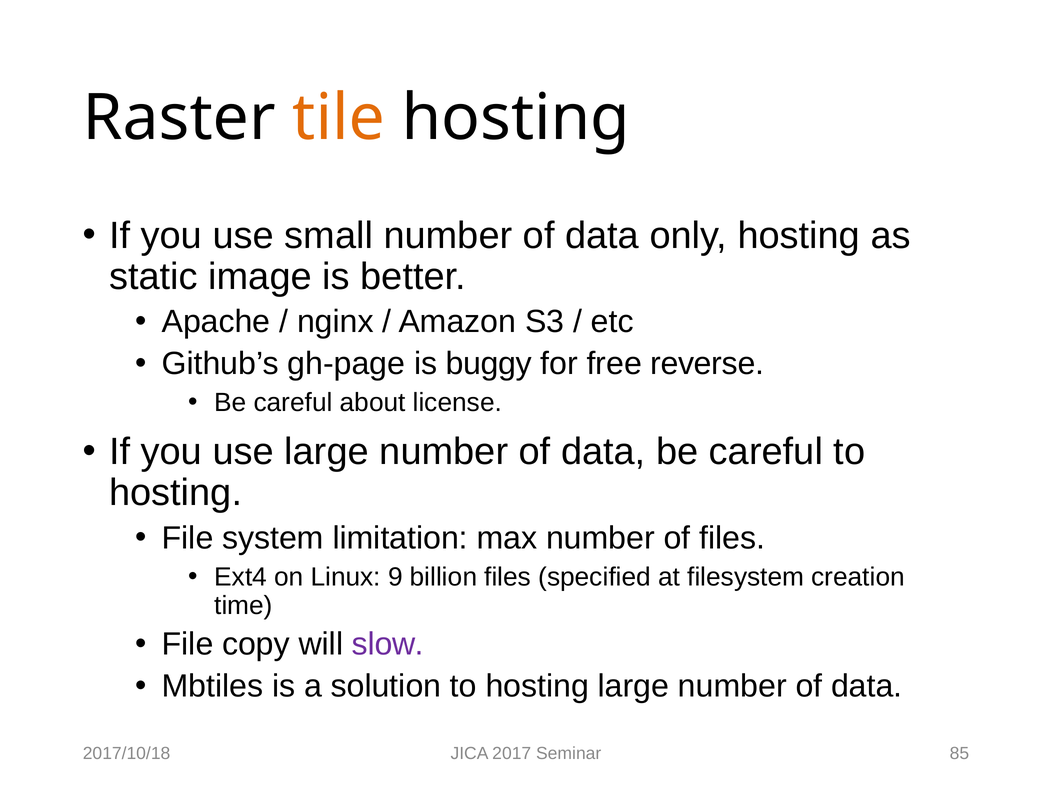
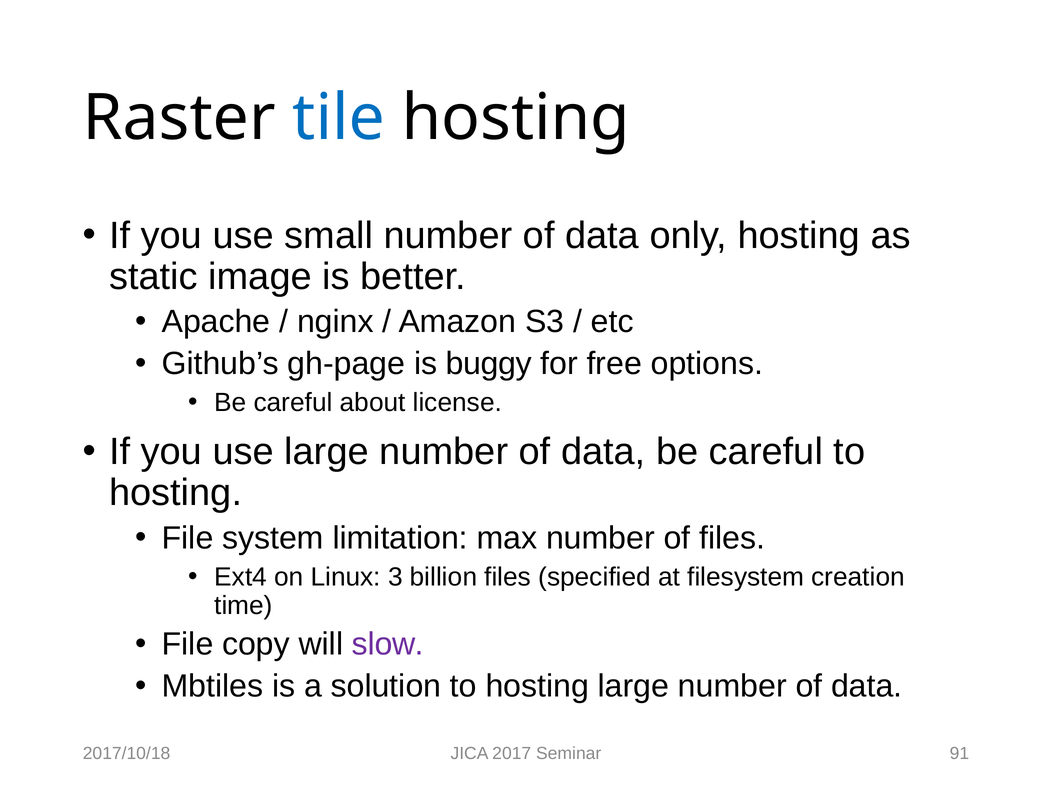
tile colour: orange -> blue (339, 118)
reverse: reverse -> options (707, 364)
9: 9 -> 3 (395, 577)
85: 85 -> 91 (959, 753)
